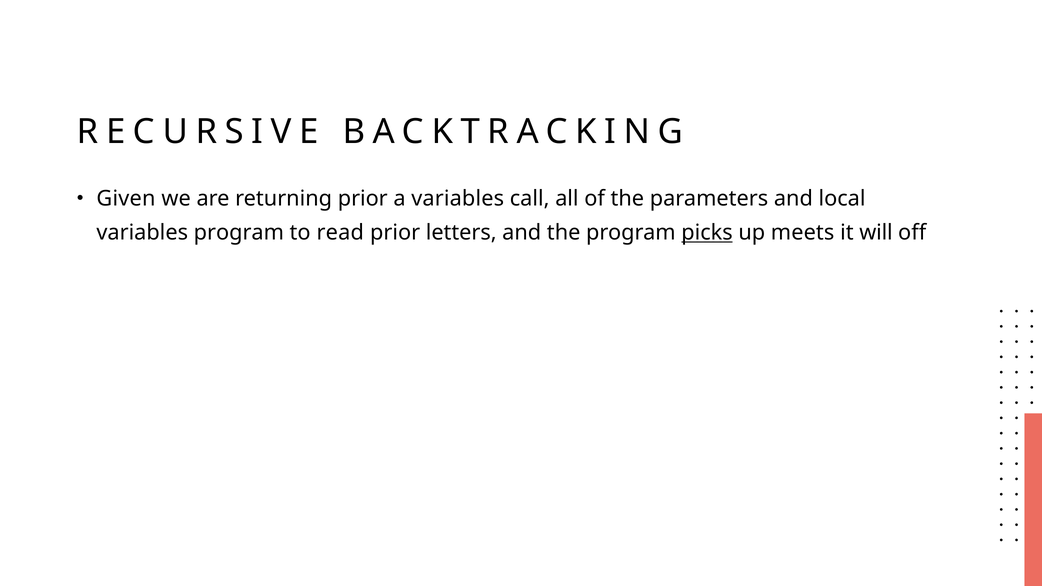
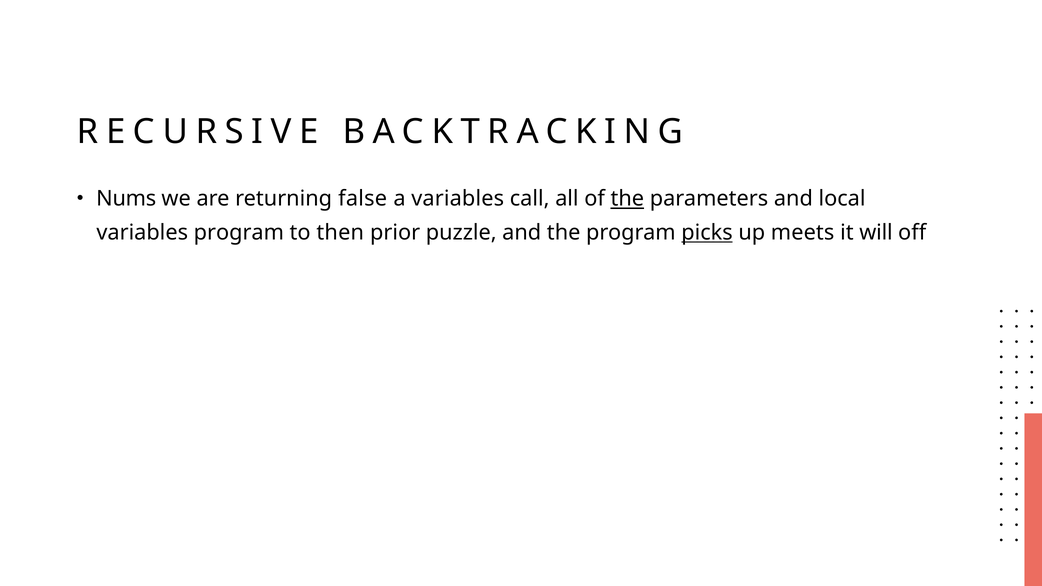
Given: Given -> Nums (126, 199)
returning prior: prior -> false (363, 199)
the underline: none -> present (627, 199)
read: read -> then (340, 233)
letters: letters -> puzzle (461, 233)
